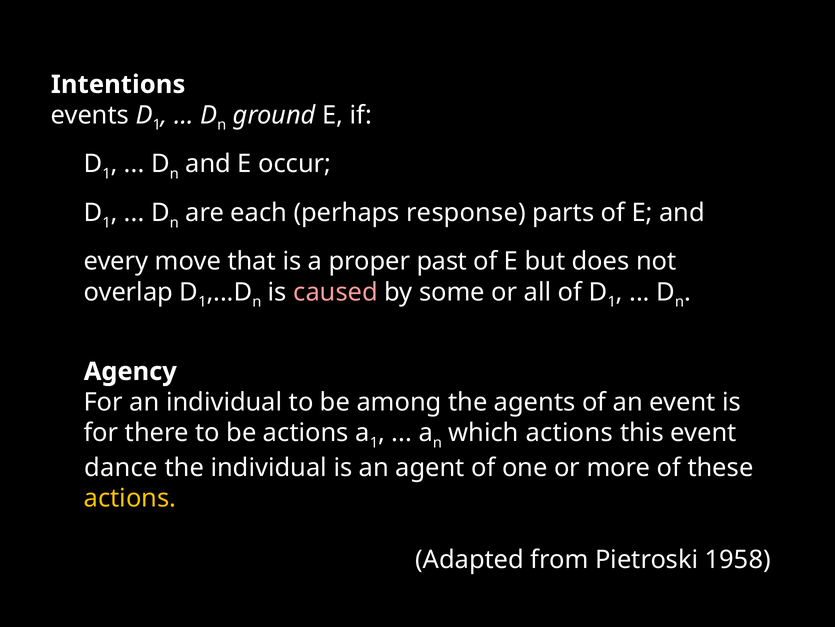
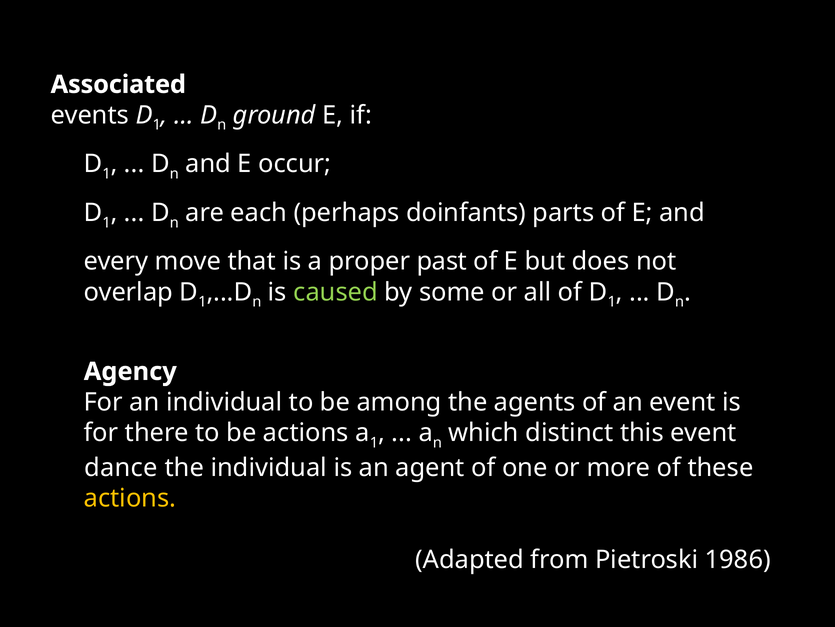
Intentions: Intentions -> Associated (118, 84)
response: response -> doinfants (466, 212)
caused colour: pink -> light green (336, 292)
which actions: actions -> distinct (569, 432)
1958: 1958 -> 1986 (738, 559)
